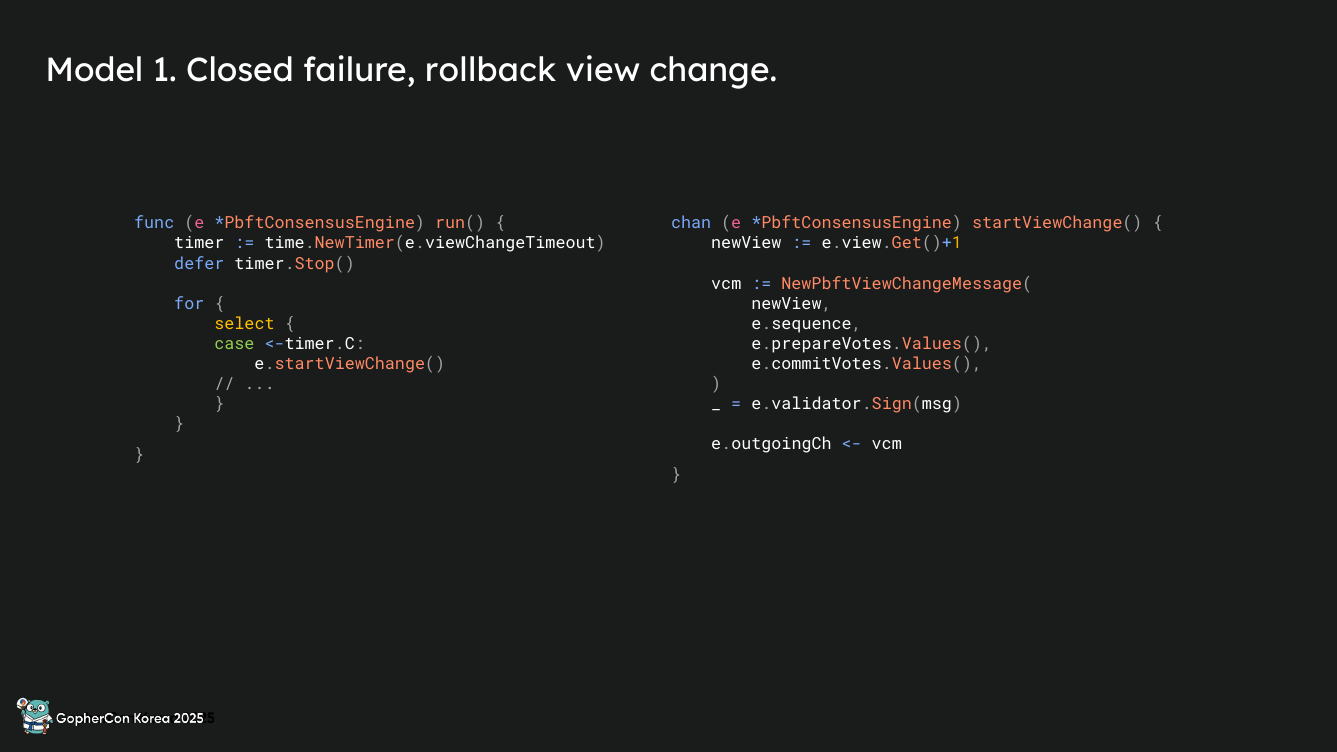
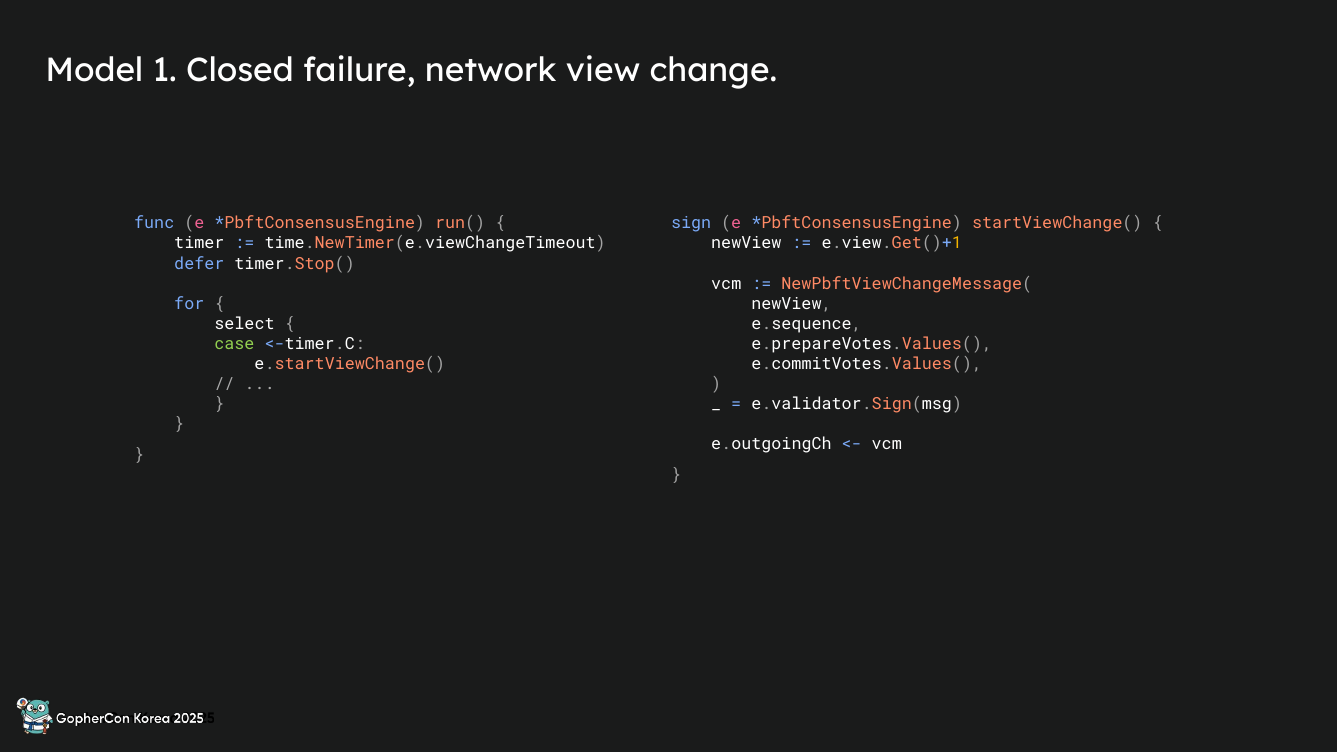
rollback: rollback -> network (491, 70)
chan: chan -> sign (691, 223)
select colour: yellow -> white (244, 324)
